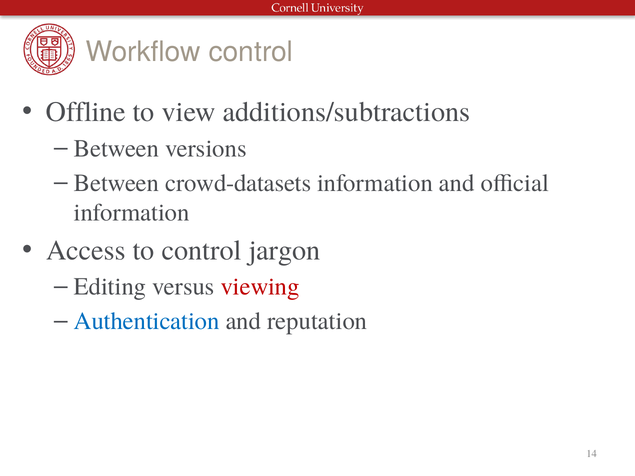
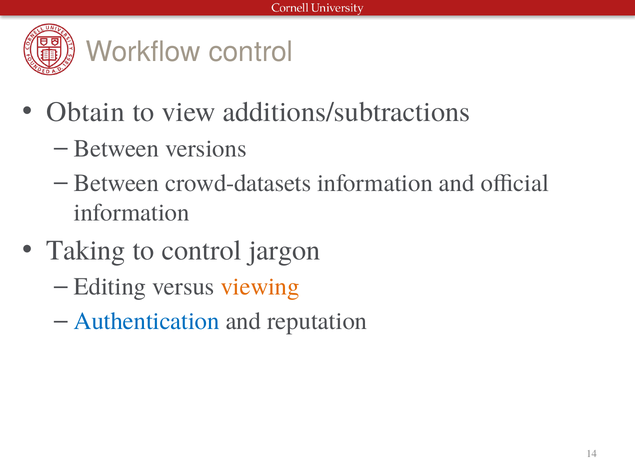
Offline: Offline -> Obtain (86, 112)
Access: Access -> Taking (86, 250)
viewing colour: red -> orange (260, 287)
